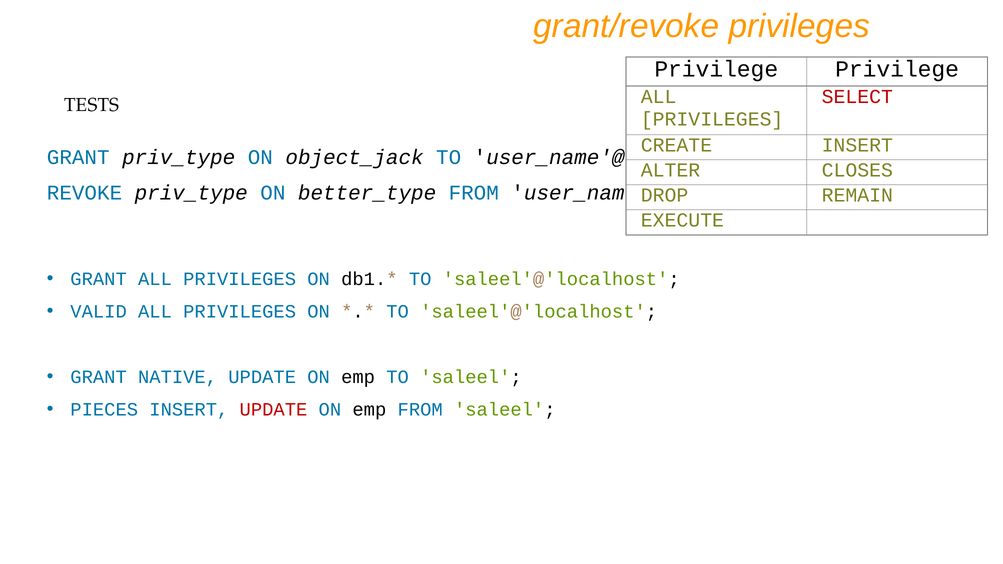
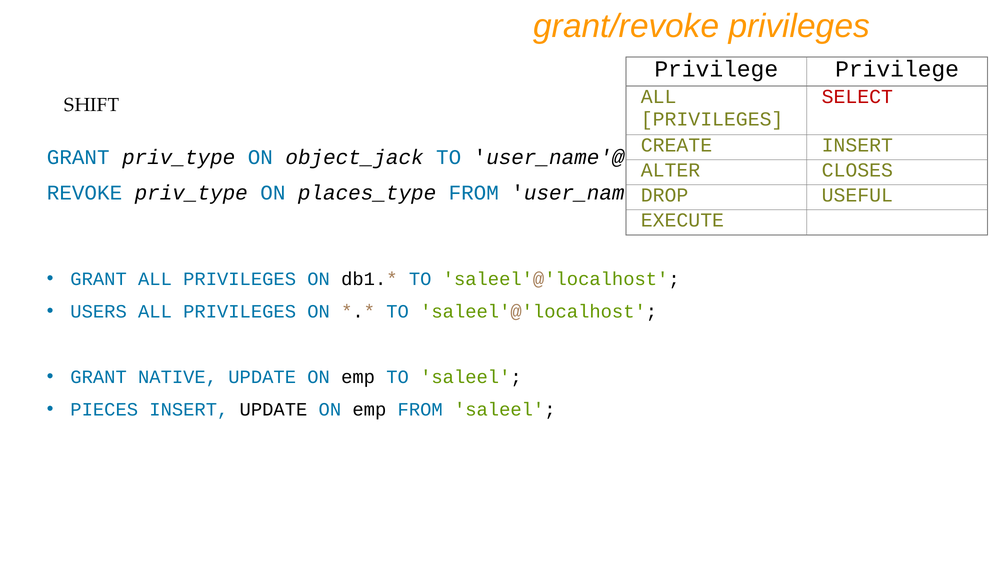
TESTS: TESTS -> SHIFT (92, 105)
better_type: better_type -> places_type (367, 193)
REMAIN: REMAIN -> USEFUL (857, 195)
VALID: VALID -> USERS (99, 312)
UPDATE colour: red -> black (273, 410)
